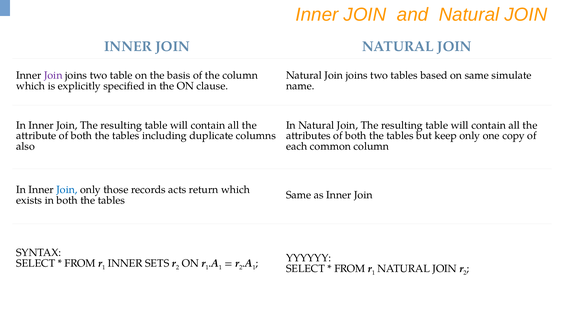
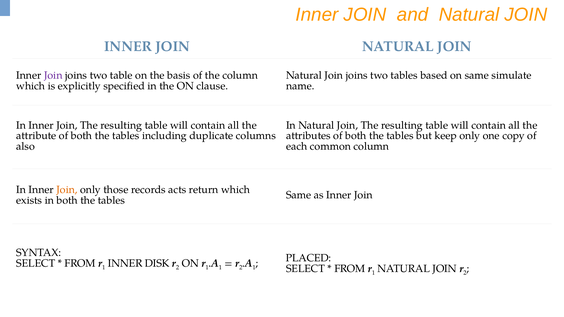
Join colour: blue -> orange (67, 190)
YYYYYY: YYYYYY -> PLACED (309, 258)
SETS: SETS -> DISK (157, 263)
